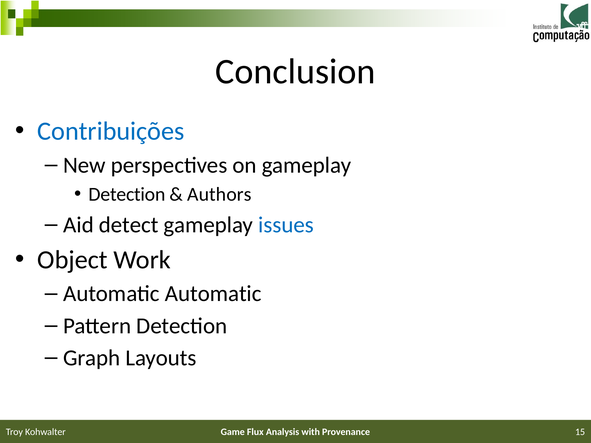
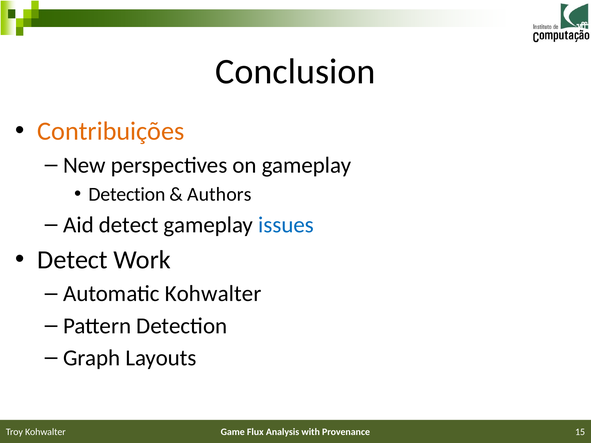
Contribuições colour: blue -> orange (111, 131)
Object: Object -> Detect (73, 260)
Automatic Automatic: Automatic -> Kohwalter (213, 294)
